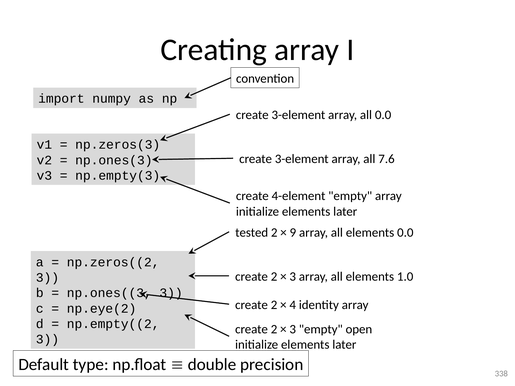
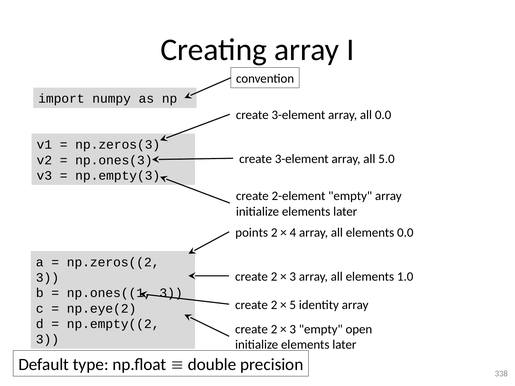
7.6: 7.6 -> 5.0 (386, 159)
4-element: 4-element -> 2-element (299, 196)
tested: tested -> points (252, 233)
9: 9 -> 4 (293, 233)
np.ones((3: np.ones((3 -> np.ones((1 (109, 293)
4: 4 -> 5 (293, 305)
